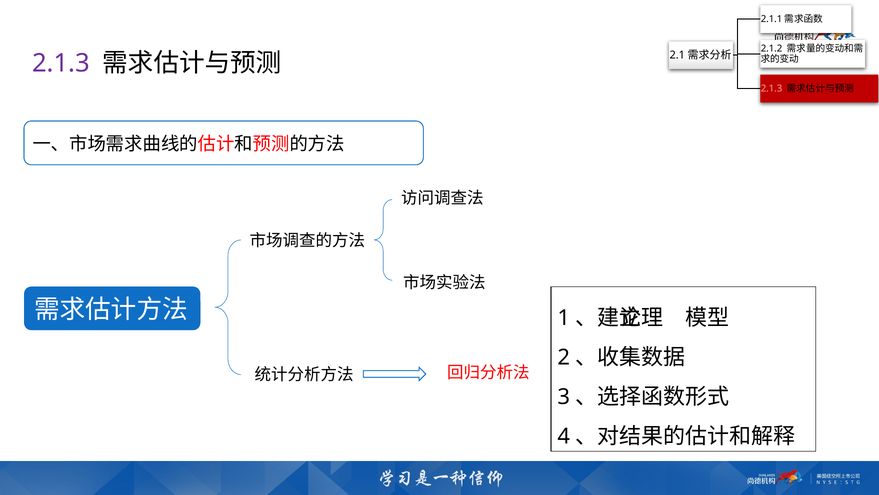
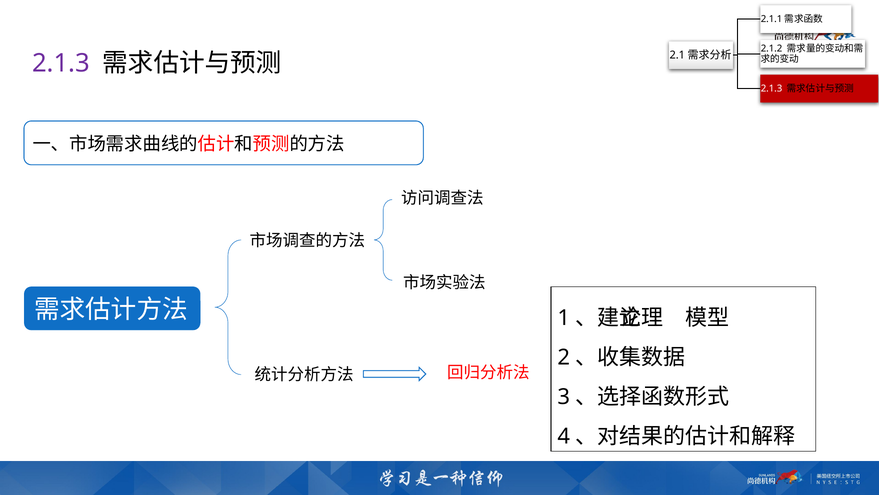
2.1.3 colour: pink -> white (772, 88)
